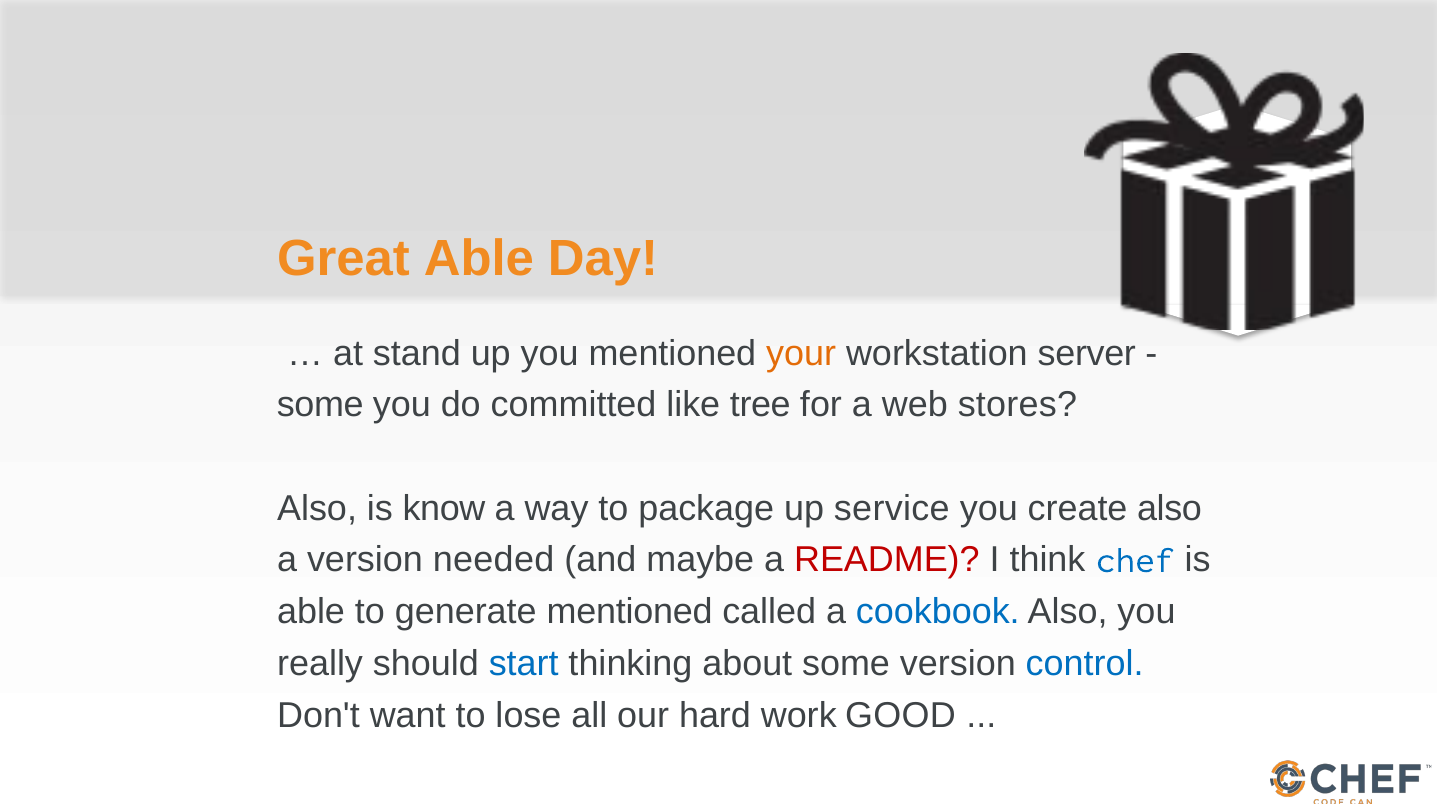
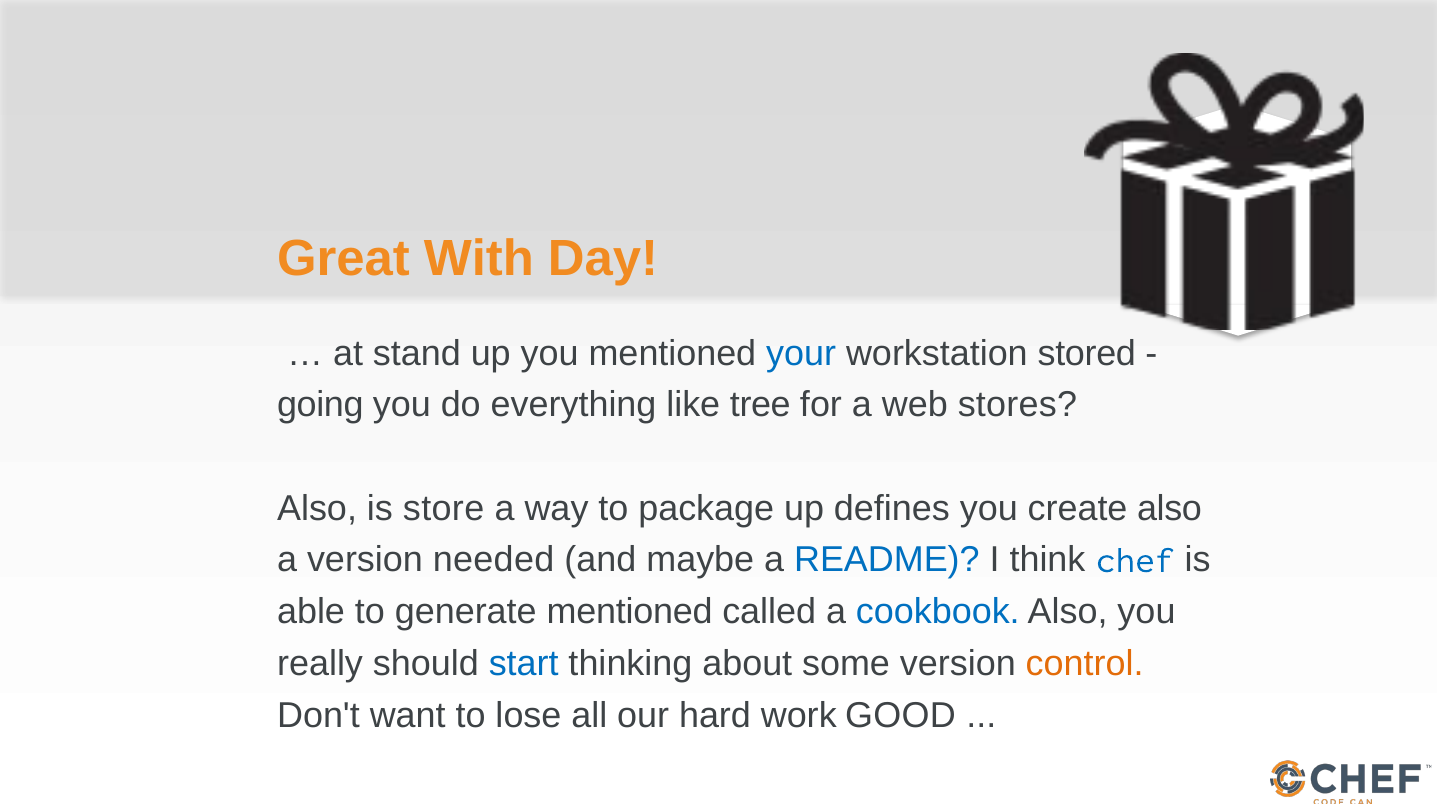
Great Able: Able -> With (479, 259)
your colour: orange -> blue (801, 353)
server: server -> stored (1087, 353)
some: some -> going (320, 405)
committed: committed -> everything (574, 405)
know: know -> store (444, 509)
service: service -> defines (892, 509)
README colour: red -> blue (887, 560)
control colour: blue -> orange (1085, 664)
